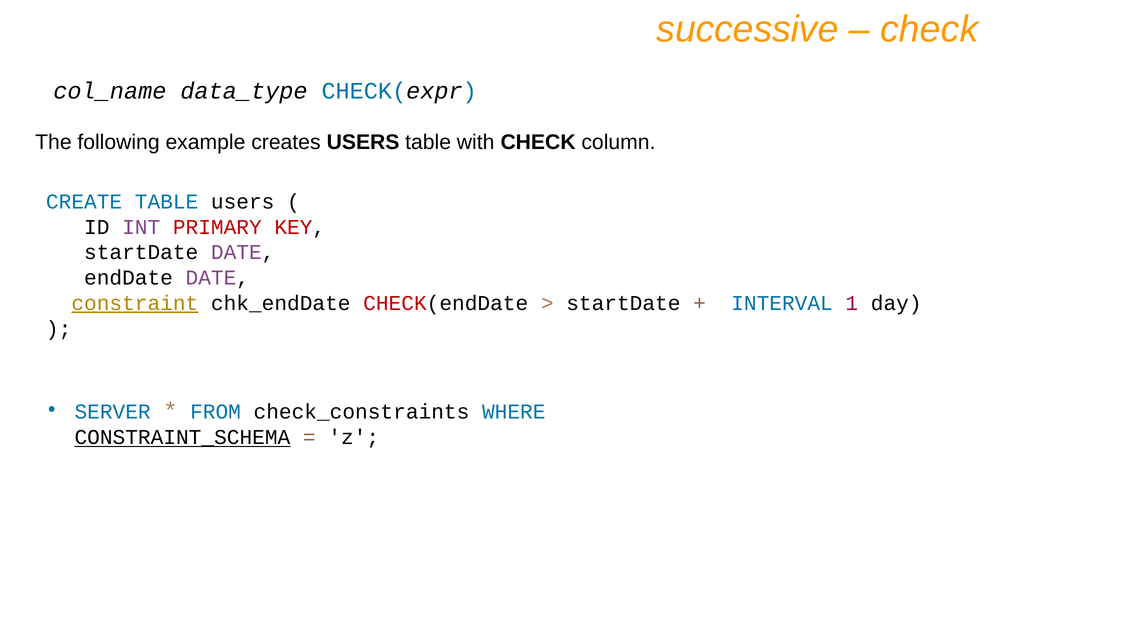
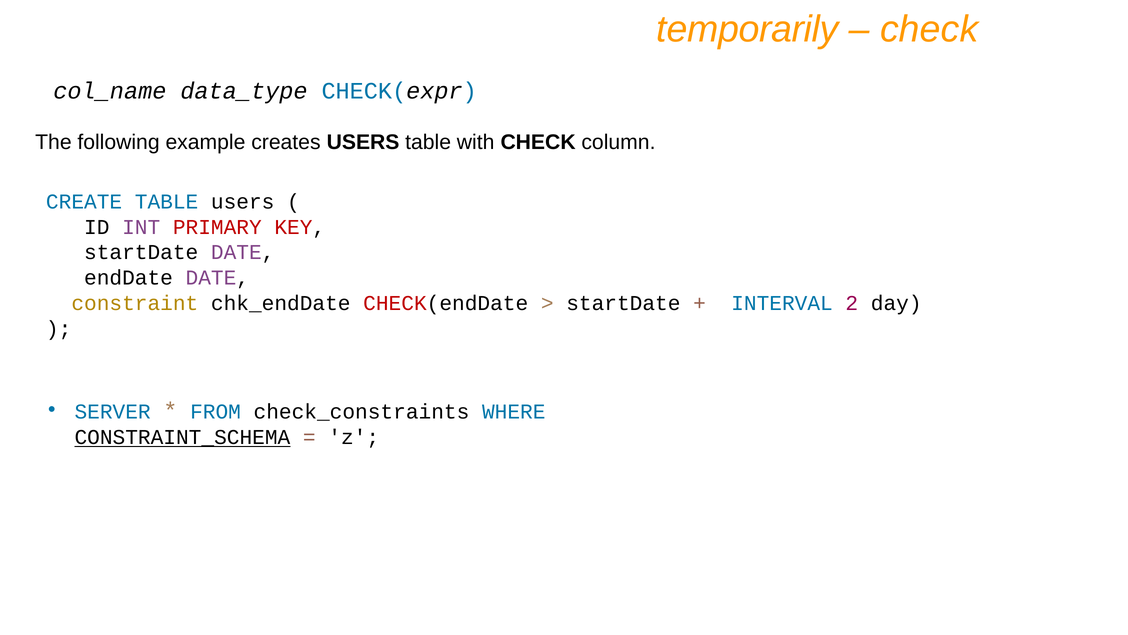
successive: successive -> temporarily (748, 29)
constraint underline: present -> none (135, 303)
1: 1 -> 2 (852, 303)
